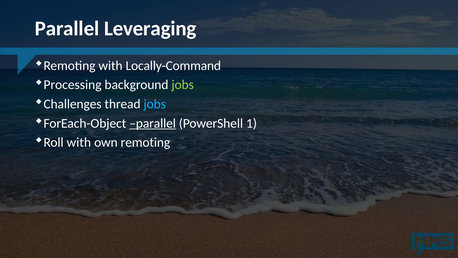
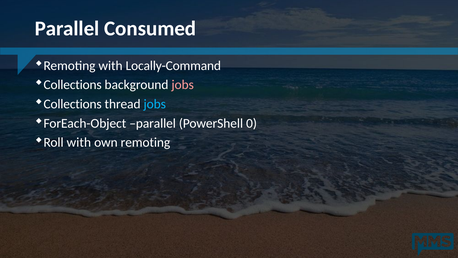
Leveraging: Leveraging -> Consumed (150, 28)
Processing: Processing -> Collections (73, 85)
jobs colour: light green -> pink (183, 85)
Challenges: Challenges -> Collections (73, 104)
parallel underline: present -> none (153, 123)
1: 1 -> 0 (251, 123)
